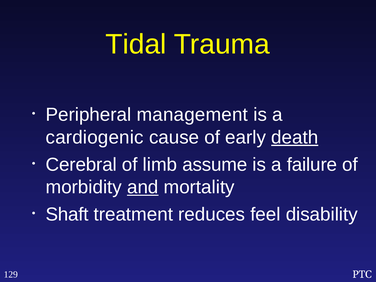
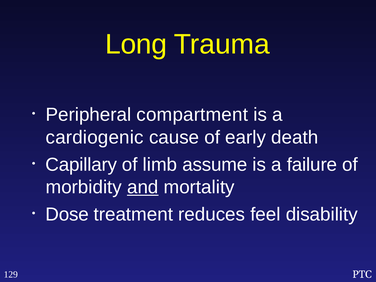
Tidal: Tidal -> Long (136, 44)
management: management -> compartment (192, 115)
death underline: present -> none (295, 137)
Cerebral: Cerebral -> Capillary (81, 165)
Shaft: Shaft -> Dose (67, 214)
